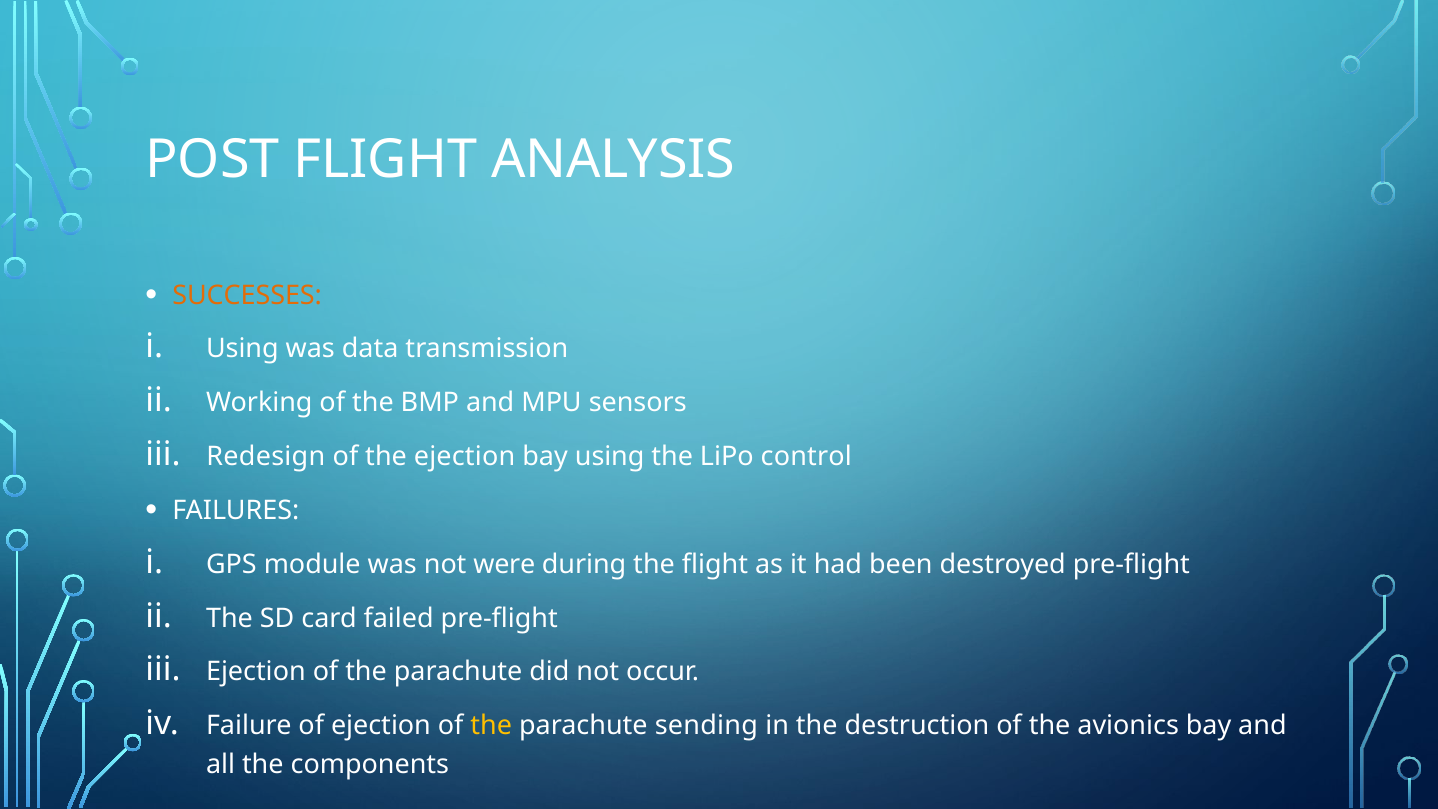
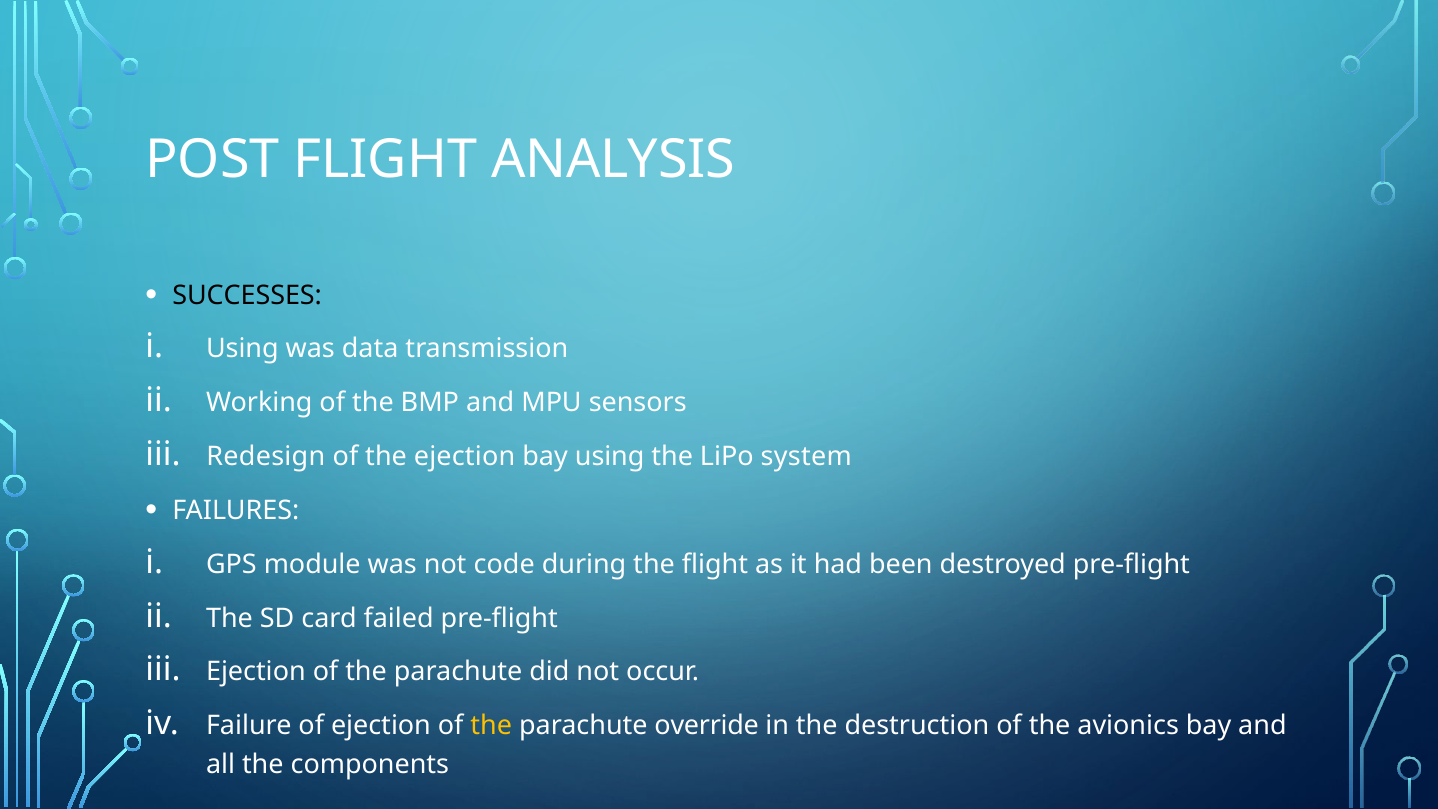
SUCCESSES colour: orange -> black (247, 295)
control: control -> system (806, 457)
were: were -> code (504, 564)
sending: sending -> override (707, 726)
